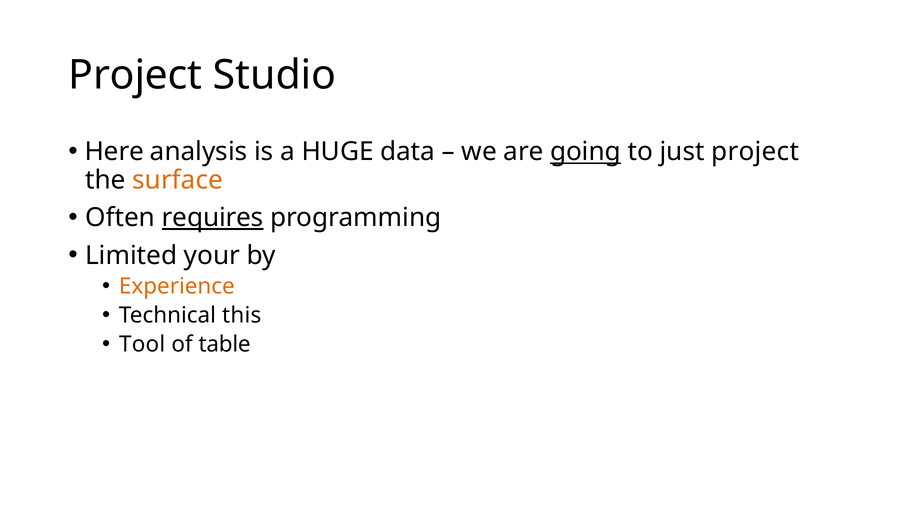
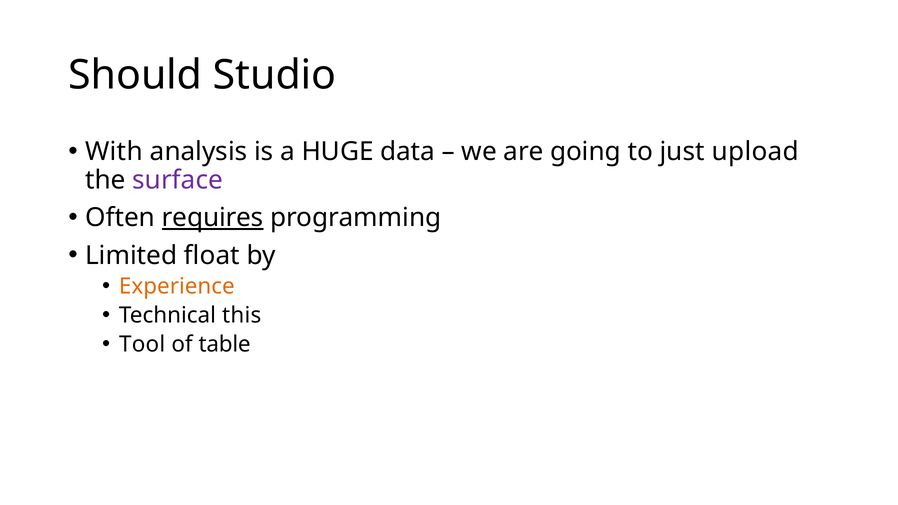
Project: Project -> Should (135, 75)
Here: Here -> With (114, 152)
going underline: present -> none (585, 152)
just project: project -> upload (755, 152)
surface colour: orange -> purple (178, 180)
your: your -> float (212, 255)
